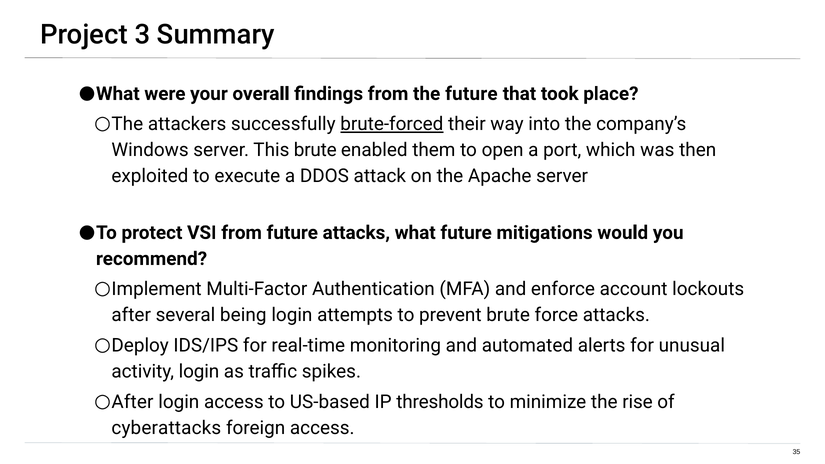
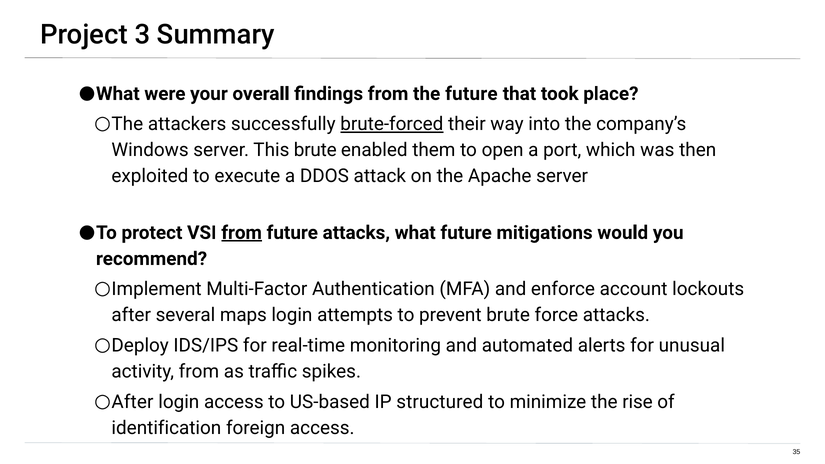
from underline: none -> present (242, 233)
being: being -> maps (243, 315)
activity login: login -> from (199, 372)
thresholds: thresholds -> structured (440, 402)
cyberattacks: cyberattacks -> identification (166, 428)
